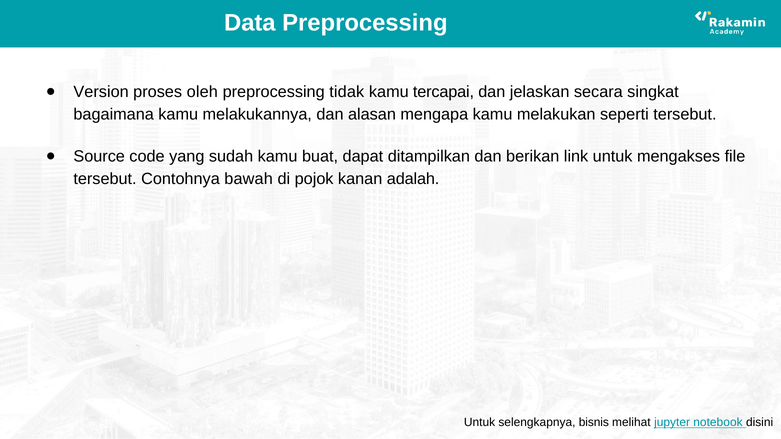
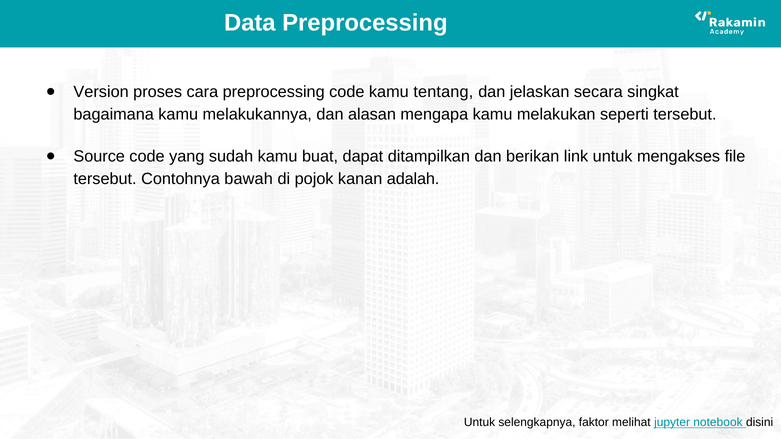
oleh: oleh -> cara (202, 92)
preprocessing tidak: tidak -> code (347, 92)
tercapai: tercapai -> tentang (443, 92)
bisnis: bisnis -> faktor (594, 423)
